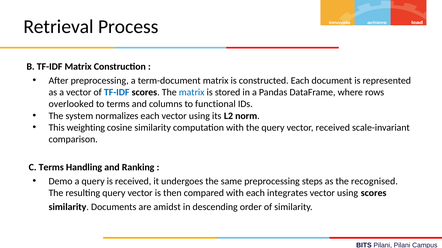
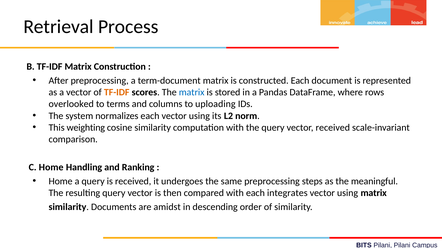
TF-IDF colour: blue -> orange (117, 93)
functional: functional -> uploading (215, 104)
C Terms: Terms -> Home (51, 168)
Demo: Demo -> Home (61, 182)
recognised: recognised -> meaningful (374, 182)
using scores: scores -> matrix (374, 193)
